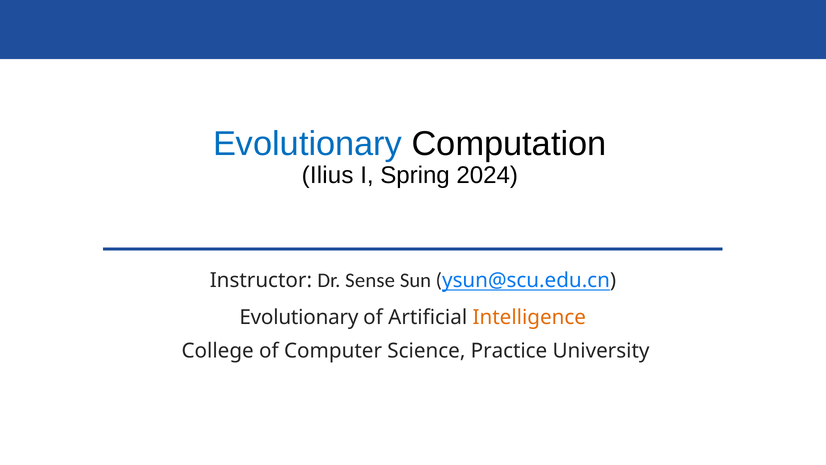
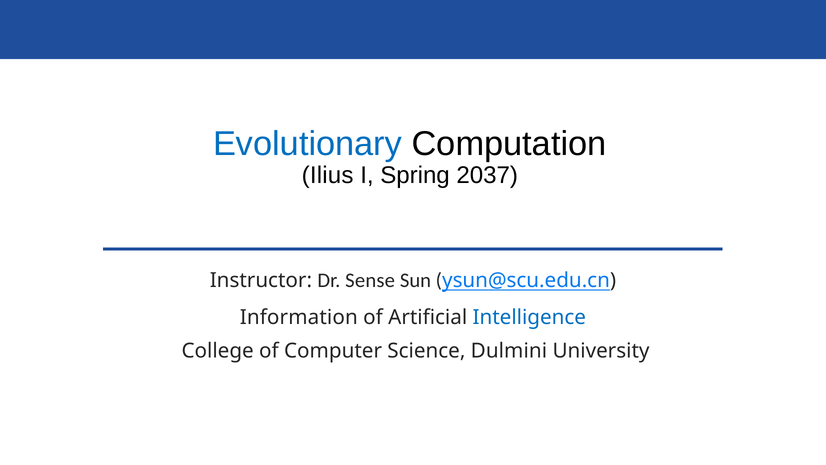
2024: 2024 -> 2037 (487, 175)
Evolutionary: Evolutionary -> Information (299, 317)
Intelligence colour: orange -> blue (529, 317)
Practice: Practice -> Dulmini (509, 351)
